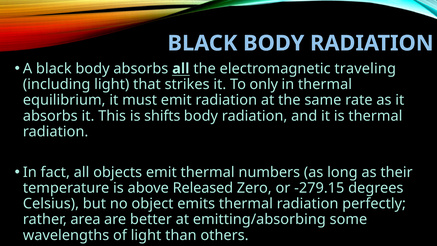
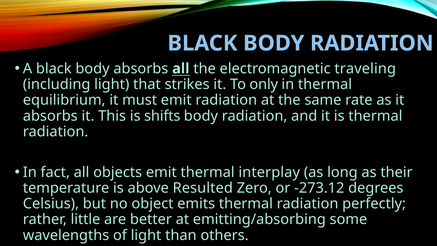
numbers: numbers -> interplay (269, 172)
Released: Released -> Resulted (203, 188)
-279.15: -279.15 -> -273.12 (319, 188)
area: area -> little (85, 219)
